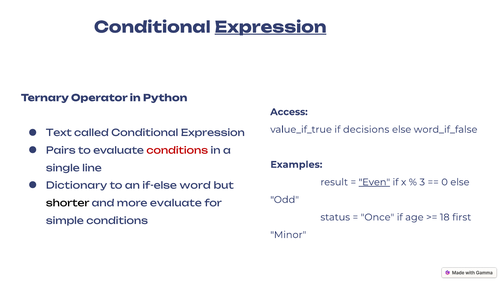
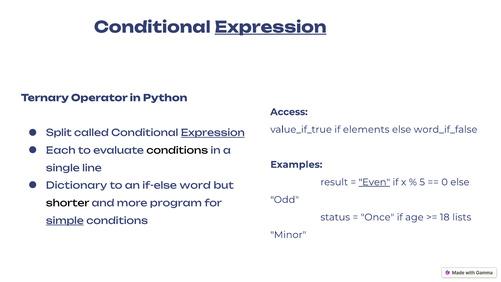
decisions: decisions -> elements (366, 129)
Text: Text -> Split (59, 133)
Expression underline: none -> present (213, 133)
Pairs: Pairs -> Each (61, 151)
conditions colour: red -> black (177, 151)
3: 3 -> 5 (422, 182)
more evaluate: evaluate -> program (176, 203)
first: first -> lists (462, 217)
simple underline: none -> present (65, 221)
